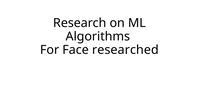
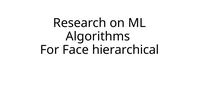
researched: researched -> hierarchical (126, 50)
